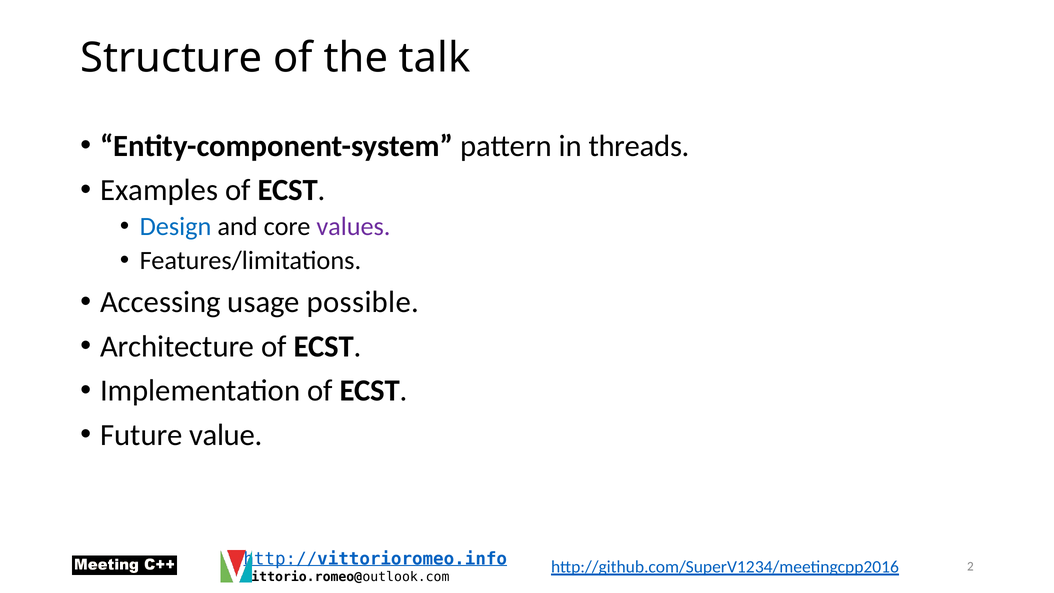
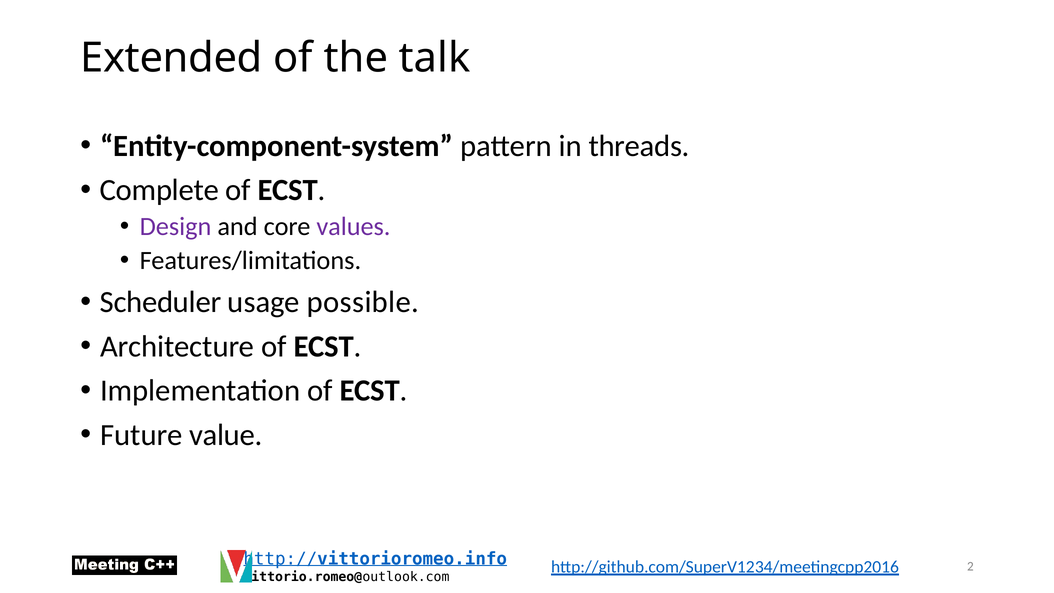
Structure: Structure -> Extended (172, 58)
Examples: Examples -> Complete (159, 190)
Design colour: blue -> purple (176, 227)
Accessing: Accessing -> Scheduler (161, 302)
